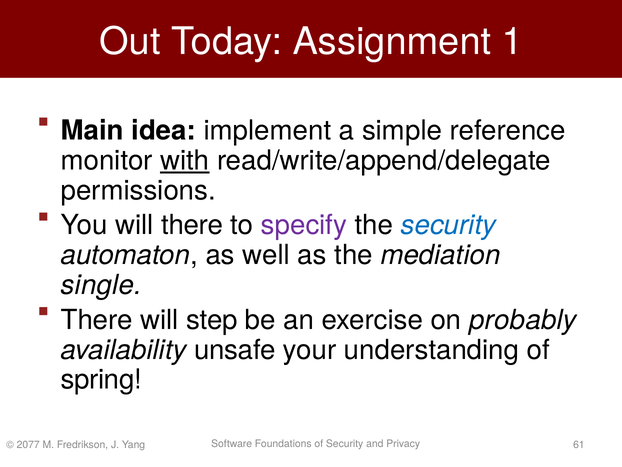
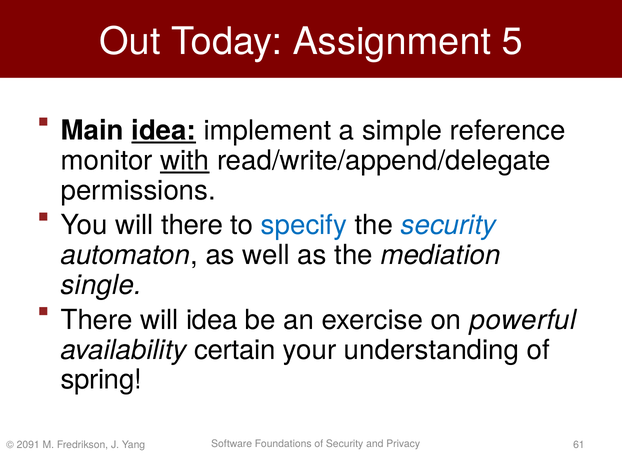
1: 1 -> 5 (512, 42)
idea underline: none -> present (164, 130)
specify colour: purple -> blue (304, 225)
will step: step -> idea (212, 320)
probably: probably -> powerful (523, 320)
unsafe: unsafe -> certain (235, 350)
2077: 2077 -> 2091 (28, 444)
